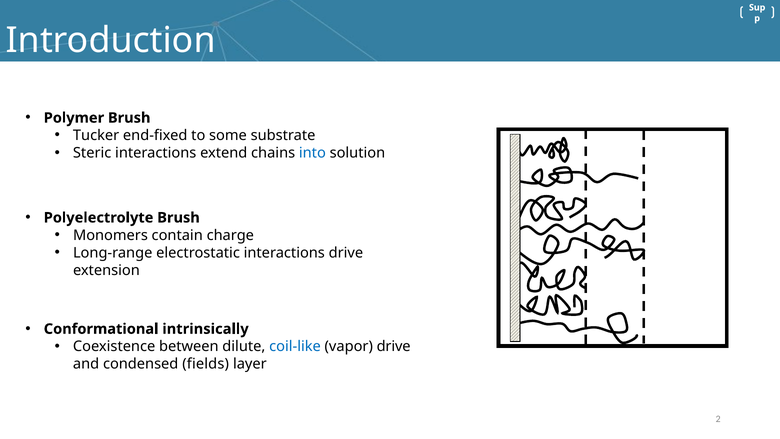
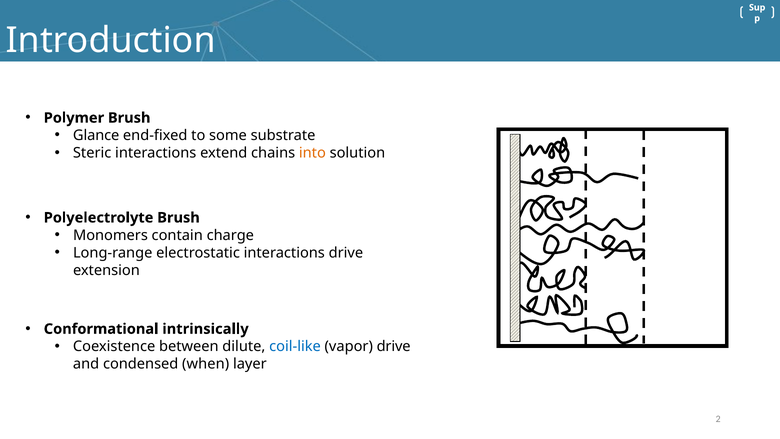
Tucker: Tucker -> Glance (96, 135)
into colour: blue -> orange (312, 153)
fields: fields -> when (206, 364)
